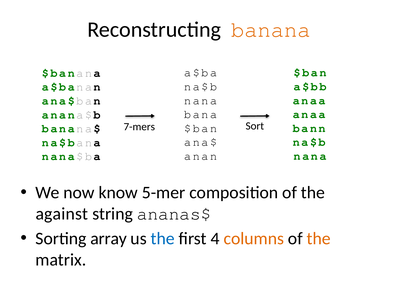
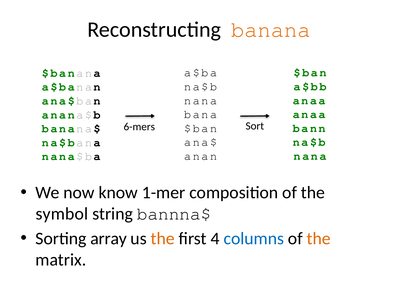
7-mers: 7-mers -> 6-mers (139, 127)
5-mer: 5-mer -> 1-mer (164, 193)
against: against -> symbol (62, 214)
ananas$: ananas$ -> bannna$ (174, 214)
the colour: blue -> orange (163, 239)
columns colour: orange -> blue (254, 239)
